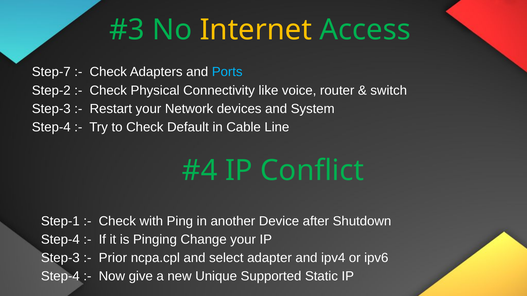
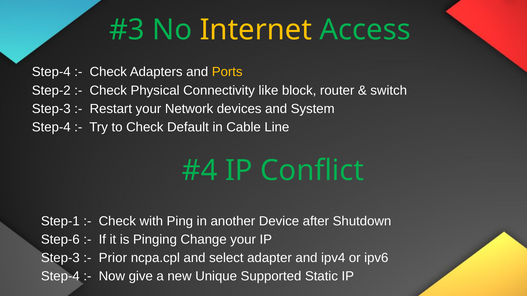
Step-7: Step-7 -> Step-4 (51, 72)
Ports colour: light blue -> yellow (227, 72)
voice: voice -> block (299, 90)
Step-4: Step-4 -> Step-6 (60, 240)
